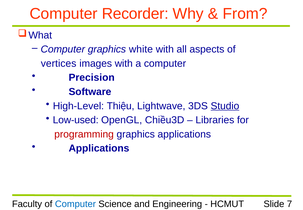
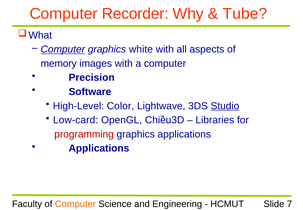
From: From -> Tube (245, 14)
Computer underline: none -> present (63, 49)
vertices: vertices -> memory (59, 63)
Thiệu: Thiệu -> Color (120, 106)
Low-used: Low-used -> Low-card (76, 120)
Computer colour: blue -> orange (75, 204)
